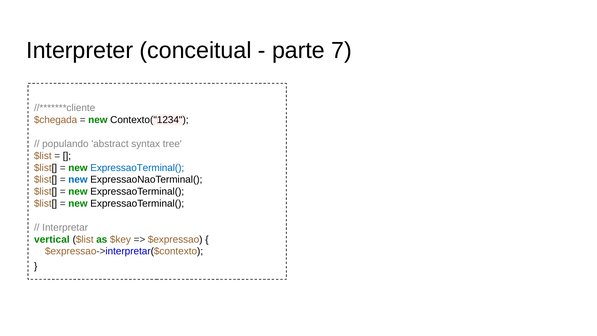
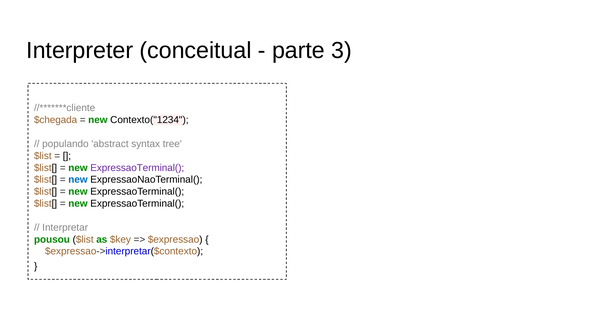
7: 7 -> 3 (342, 51)
ExpressaoTerminal( colour: blue -> purple (137, 168)
vertical: vertical -> pousou (52, 239)
